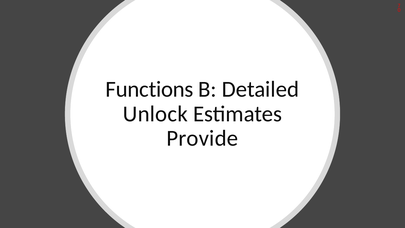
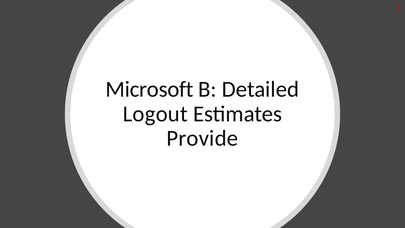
Functions: Functions -> Microsoft (150, 89)
Unlock: Unlock -> Logout (155, 114)
